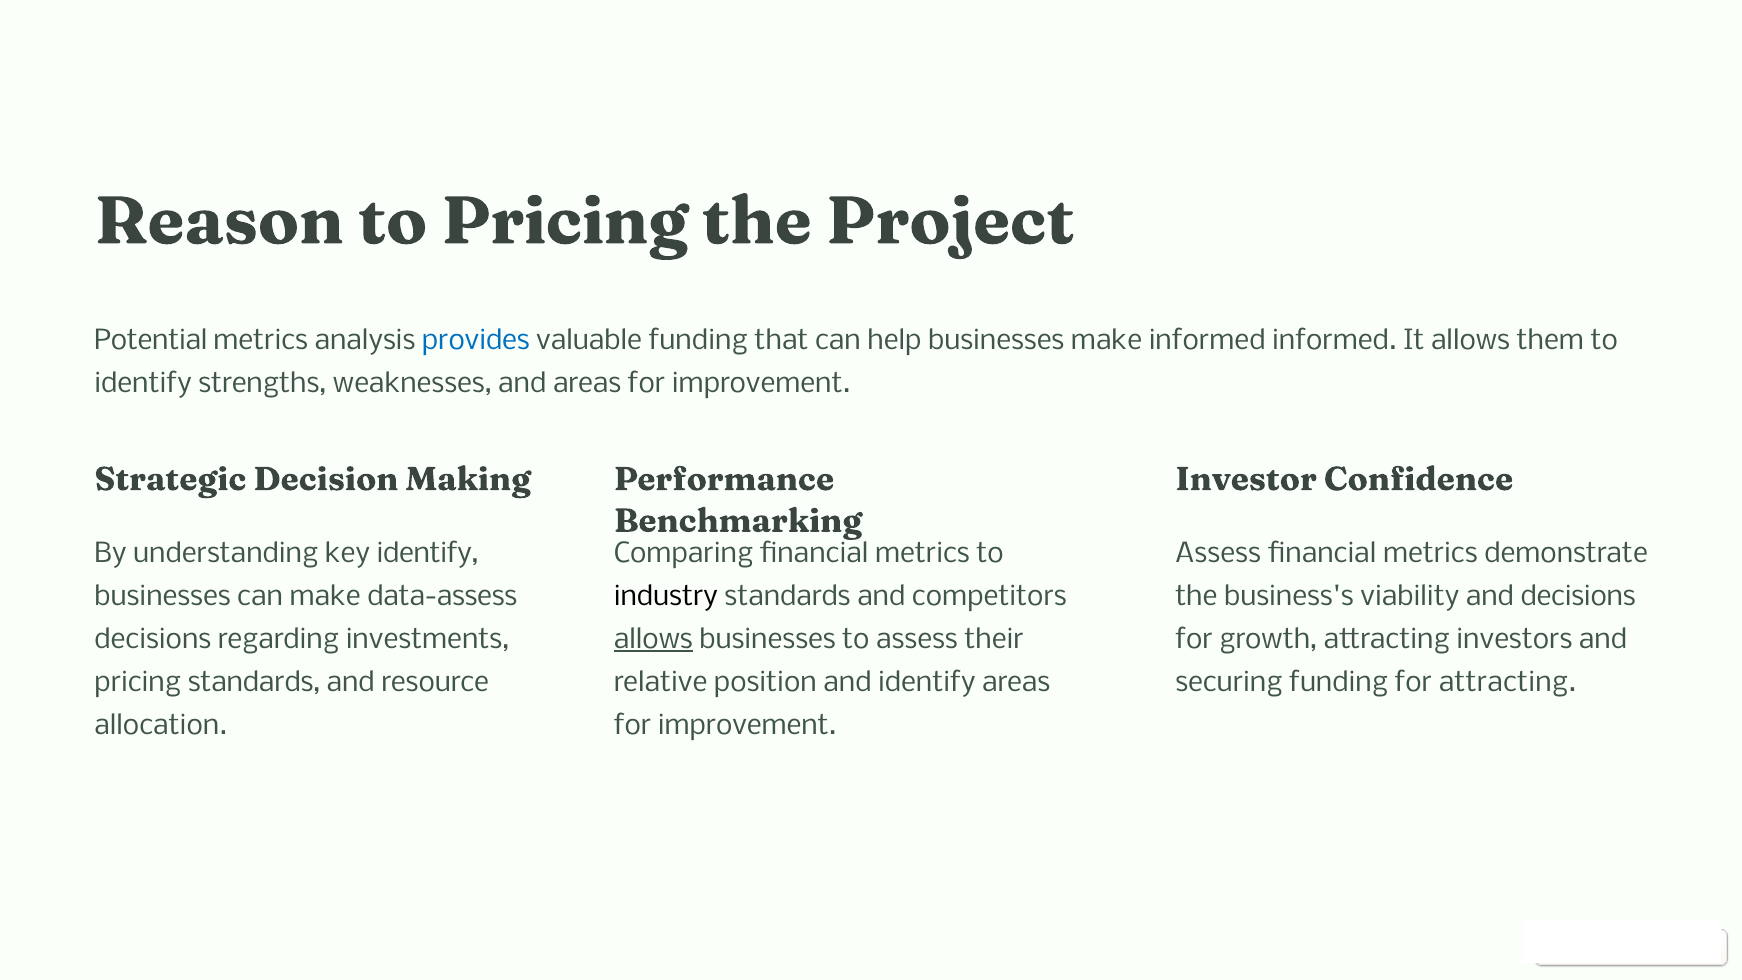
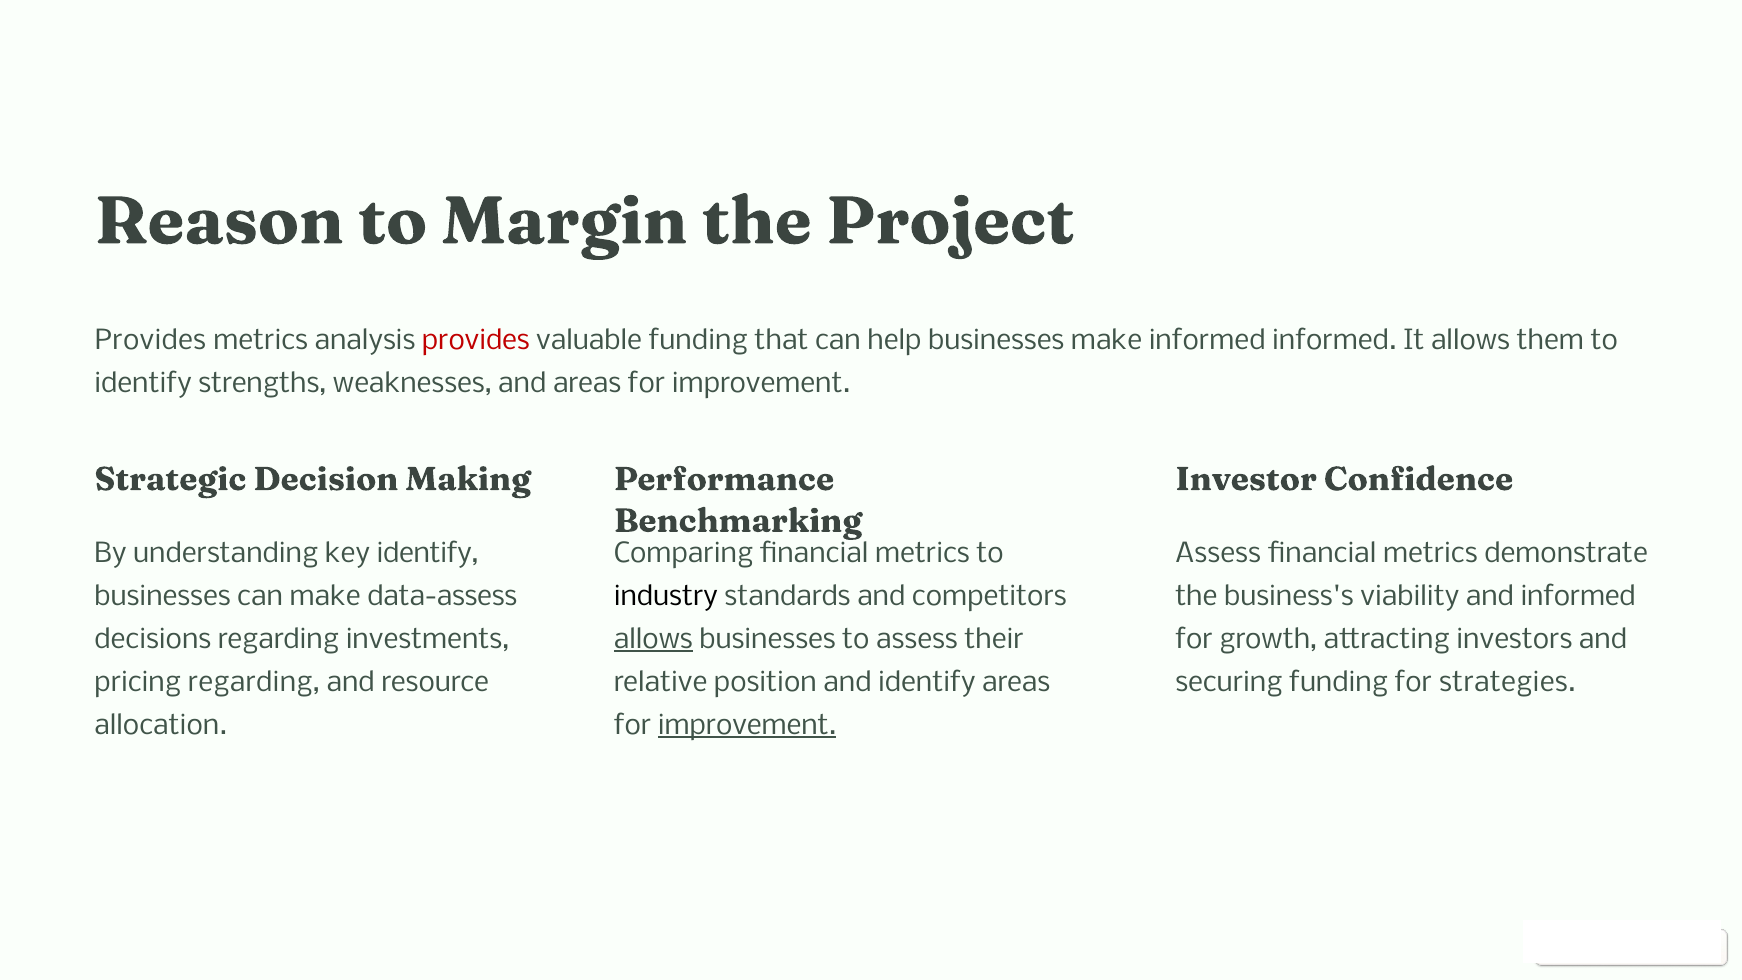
to Pricing: Pricing -> Margin (564, 221)
Potential: Potential -> Provides (150, 340)
provides colour: blue -> red (476, 340)
and decisions: decisions -> informed (1578, 596)
pricing standards: standards -> regarding (254, 683)
for attracting: attracting -> strategies (1507, 683)
improvement underline: none -> present (747, 726)
